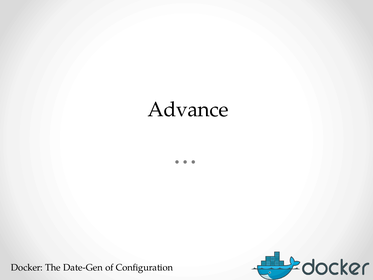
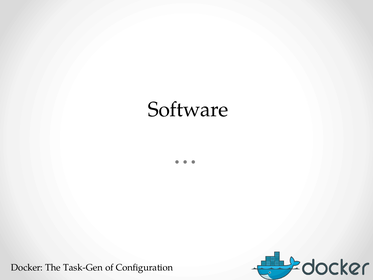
Advance: Advance -> Software (188, 109)
Date-Gen: Date-Gen -> Task-Gen (83, 267)
